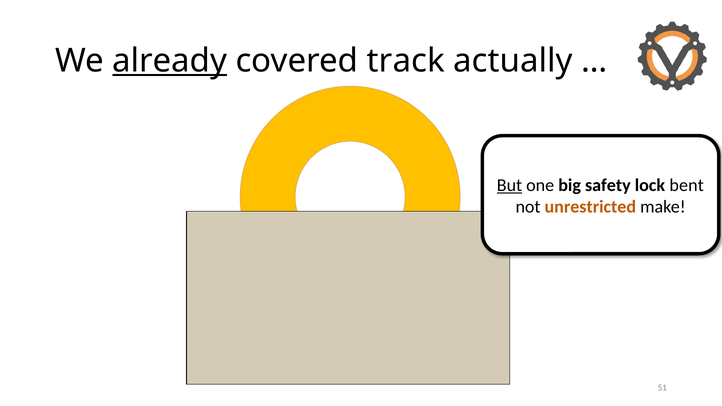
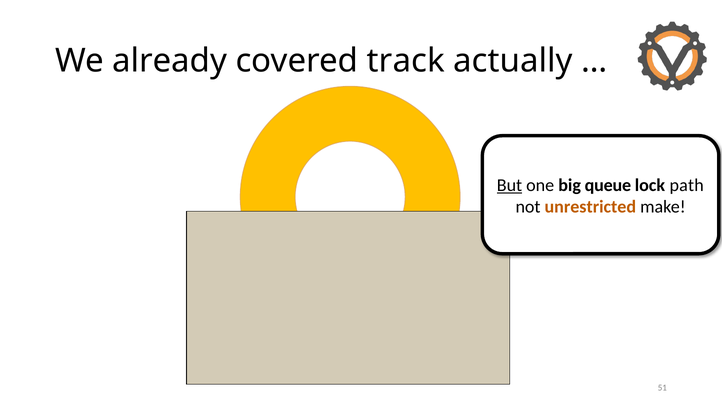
already underline: present -> none (170, 61)
safety: safety -> queue (608, 185)
bent: bent -> path (687, 185)
